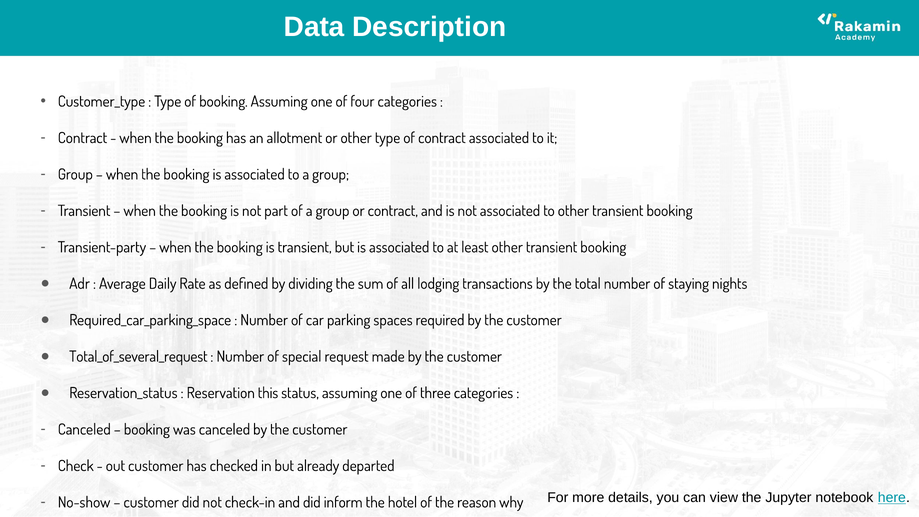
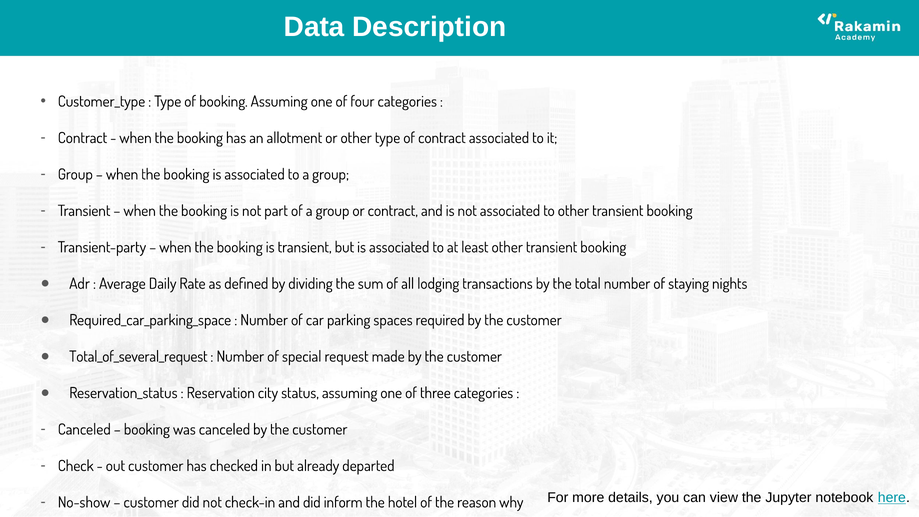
this: this -> city (268, 393)
